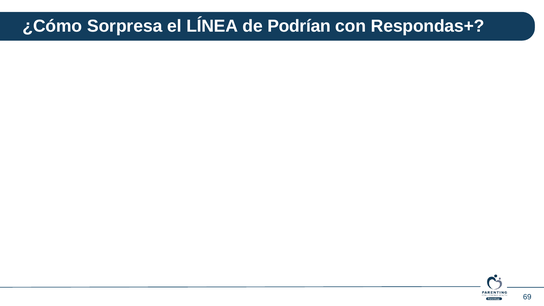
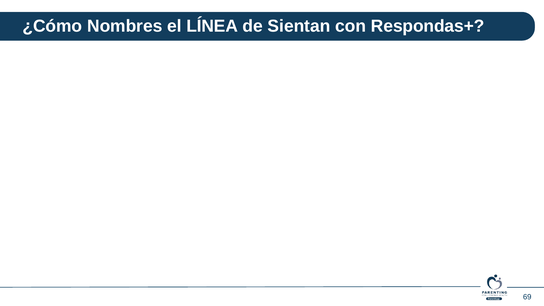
Sorpresa: Sorpresa -> Nombres (125, 26)
Podrían: Podrían -> Sientan (299, 26)
